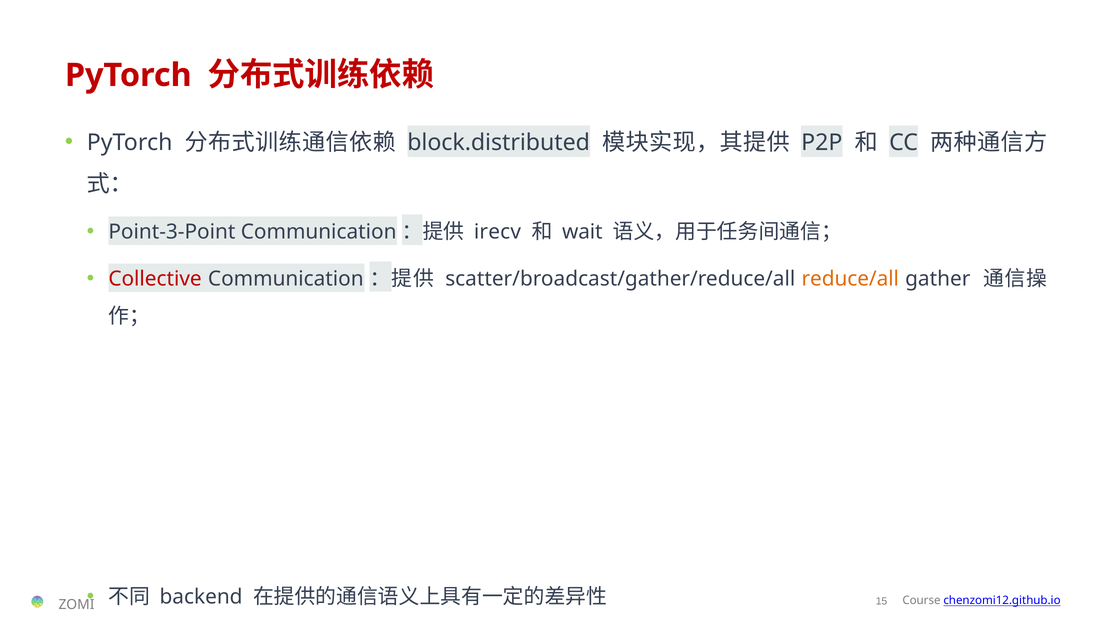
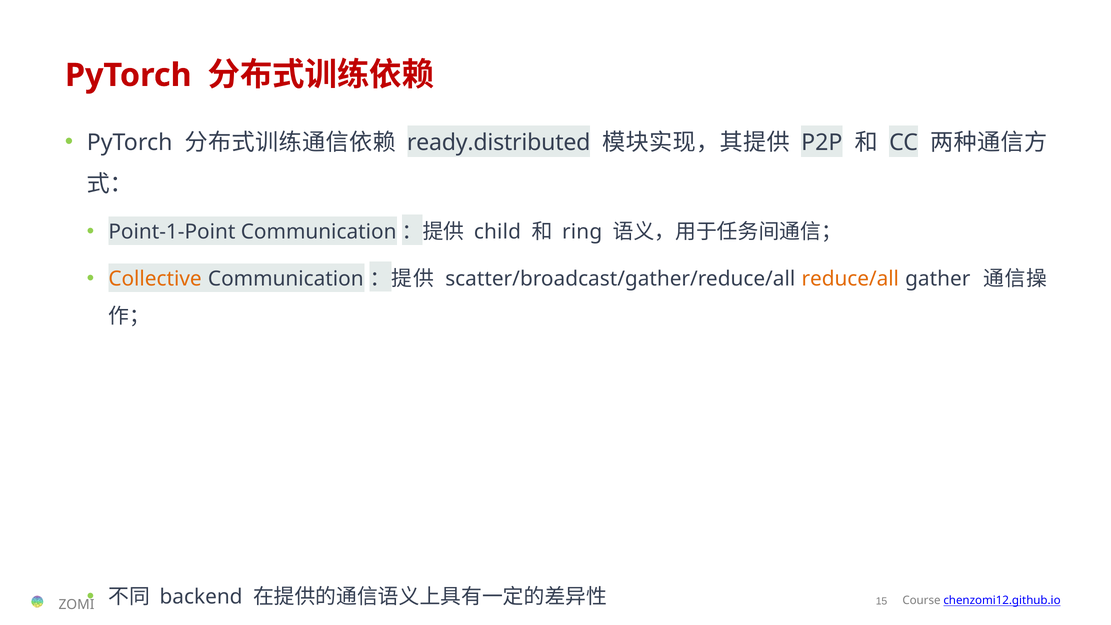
block.distributed: block.distributed -> ready.distributed (499, 142)
Point-3-Point: Point-3-Point -> Point-1-Point (172, 232)
irecv: irecv -> child (497, 232)
wait: wait -> ring (582, 232)
Collective colour: red -> orange (155, 279)
